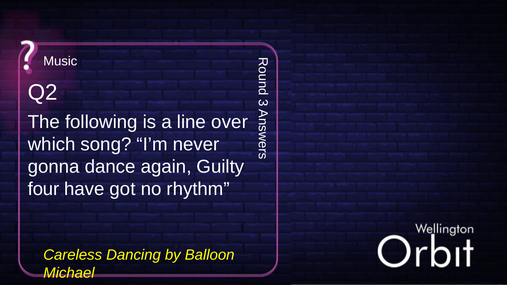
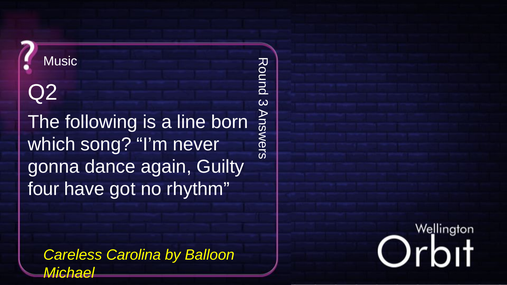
over: over -> born (230, 122)
Dancing: Dancing -> Carolina (134, 255)
